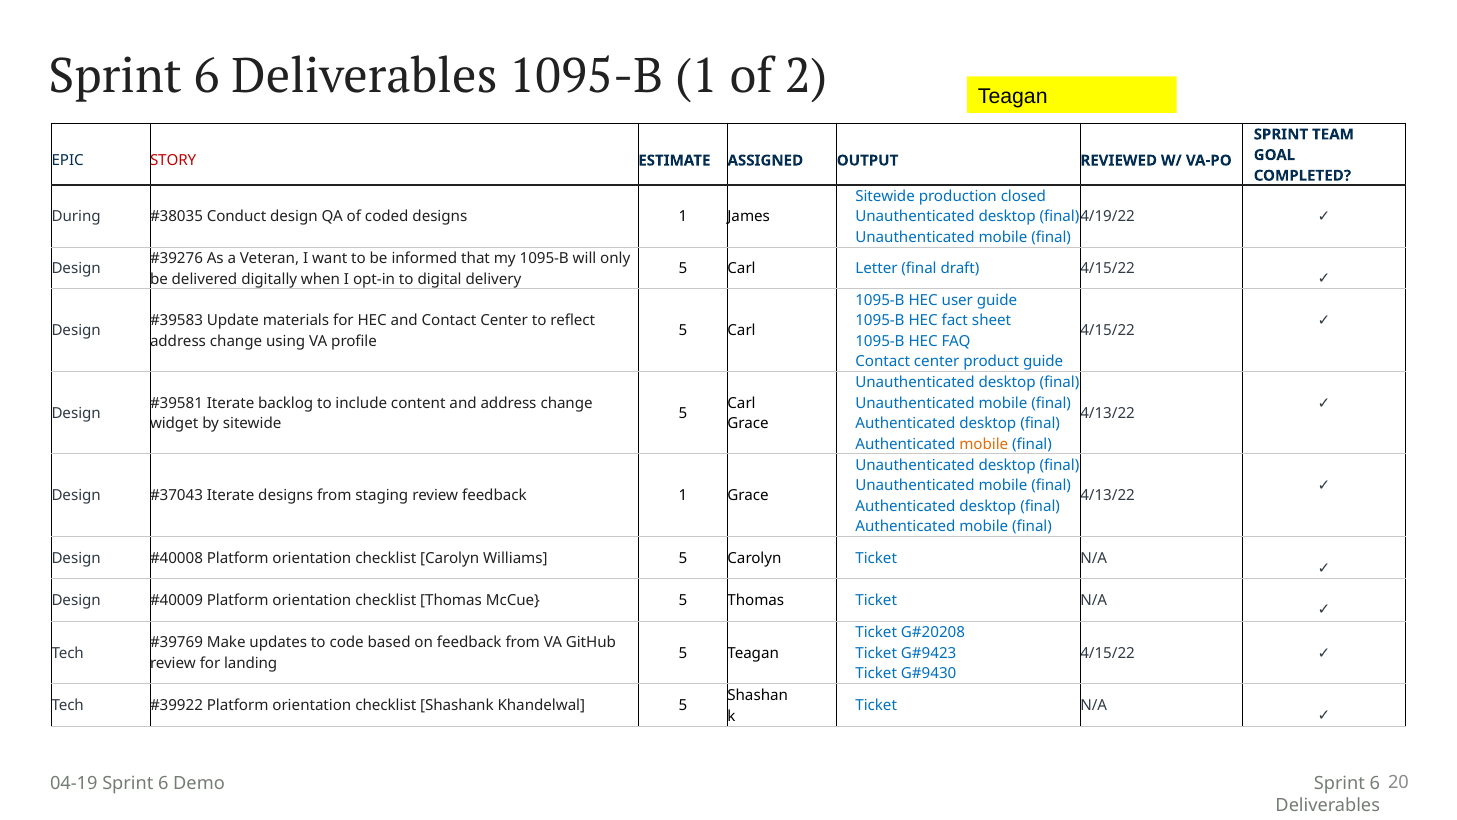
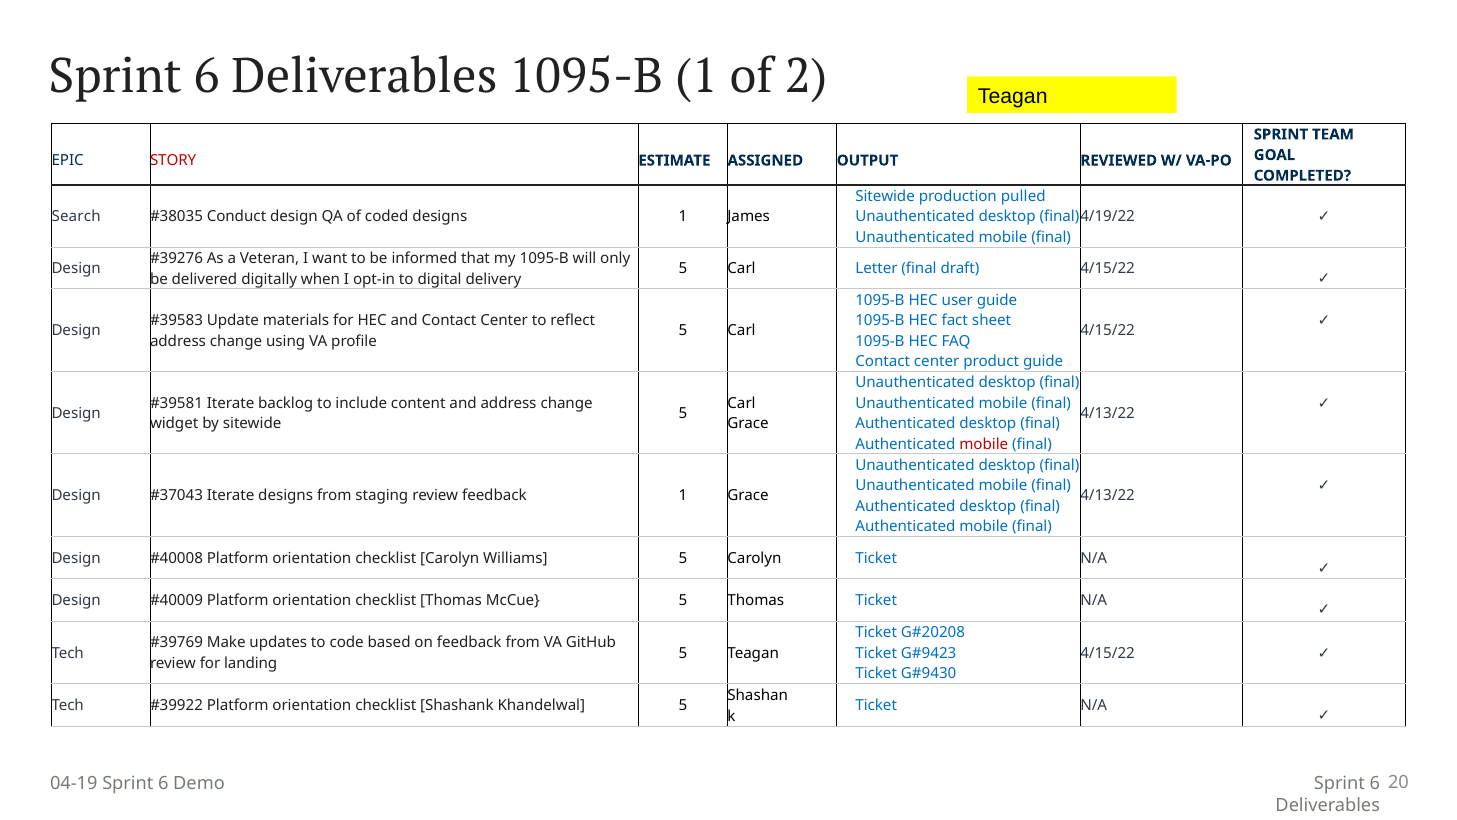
closed: closed -> pulled (1023, 196)
During: During -> Search (76, 217)
mobile colour: orange -> red (984, 444)
